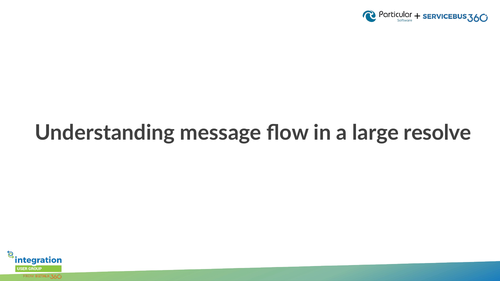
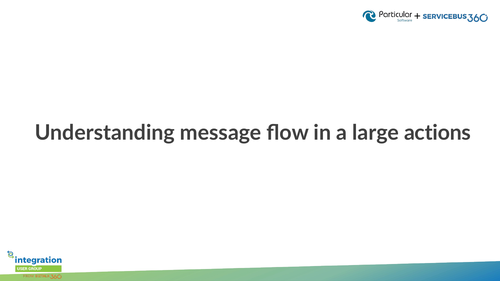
resolve: resolve -> actions (437, 133)
